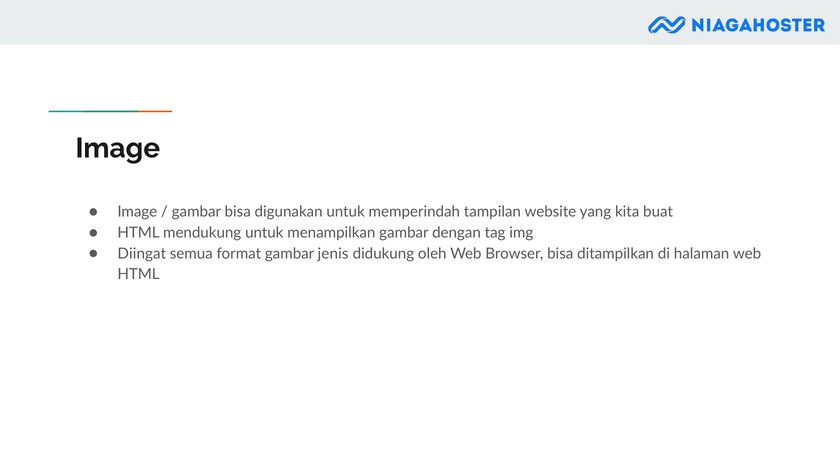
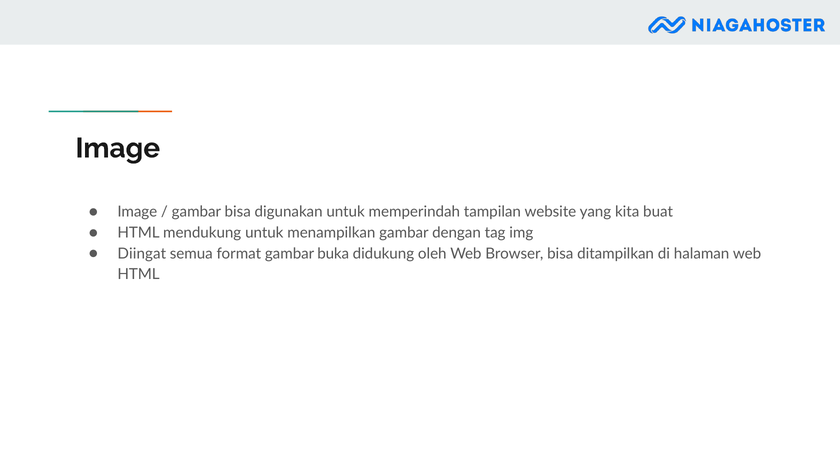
jenis: jenis -> buka (333, 254)
